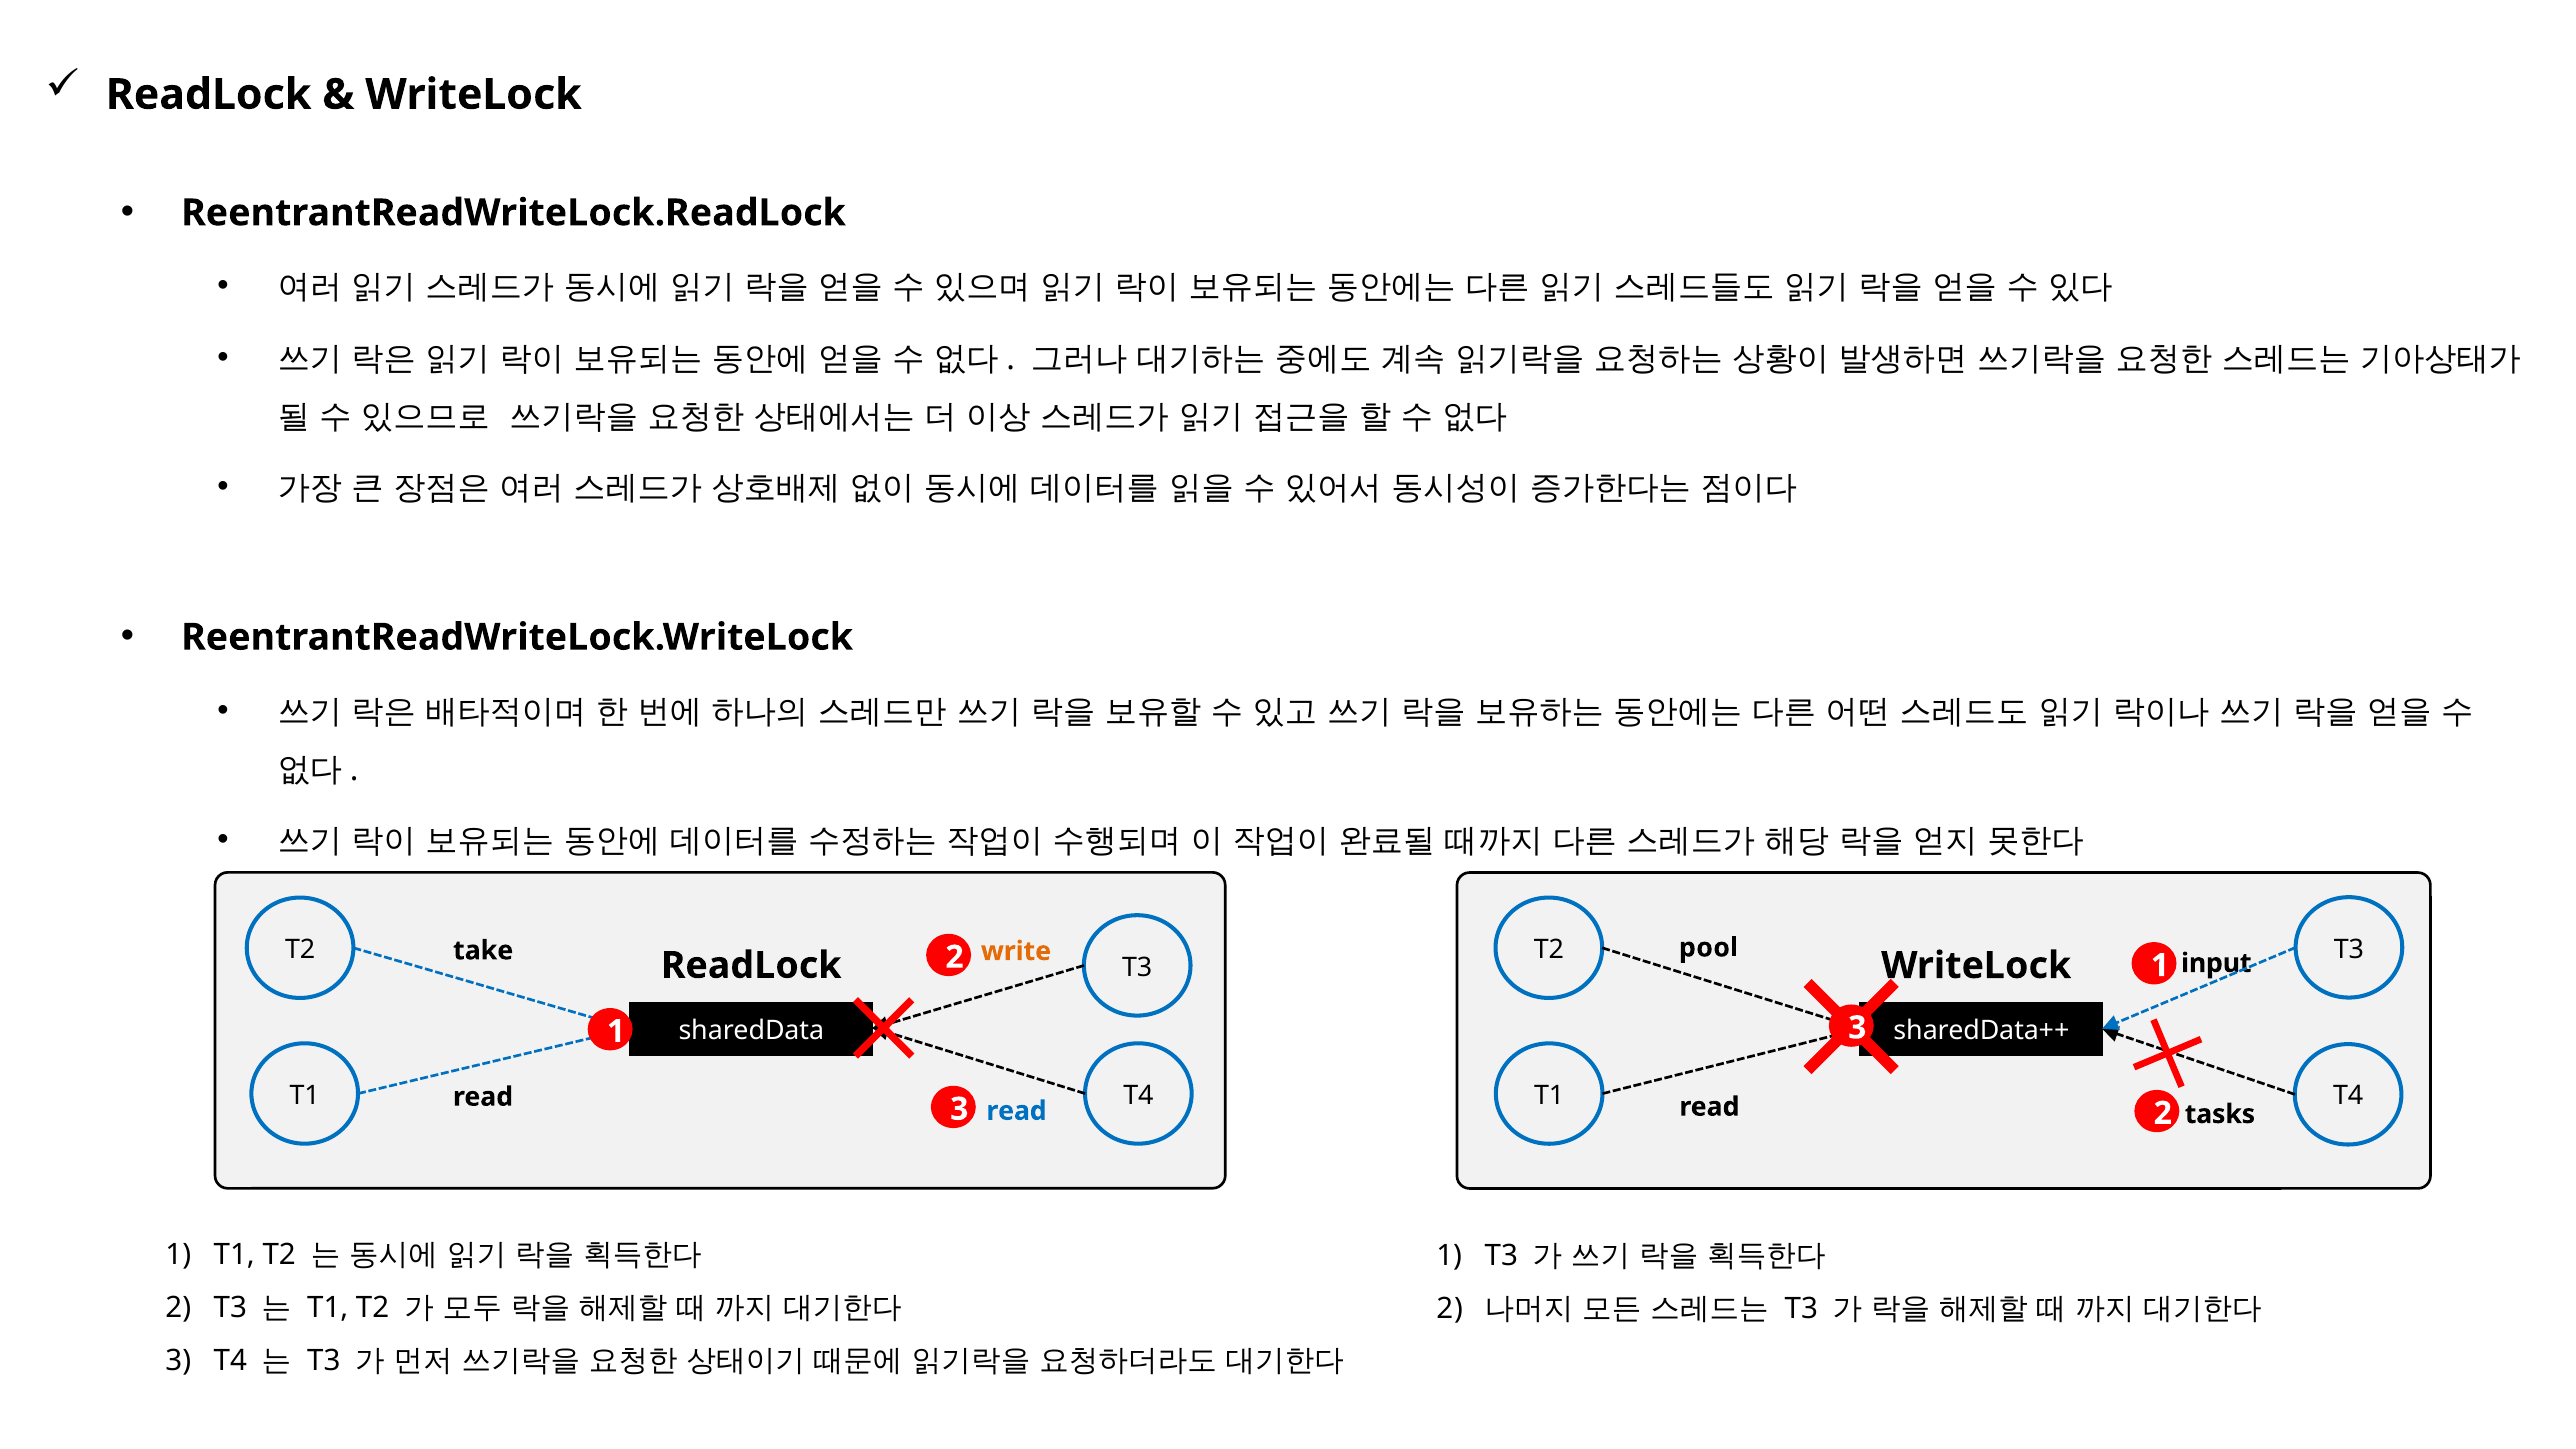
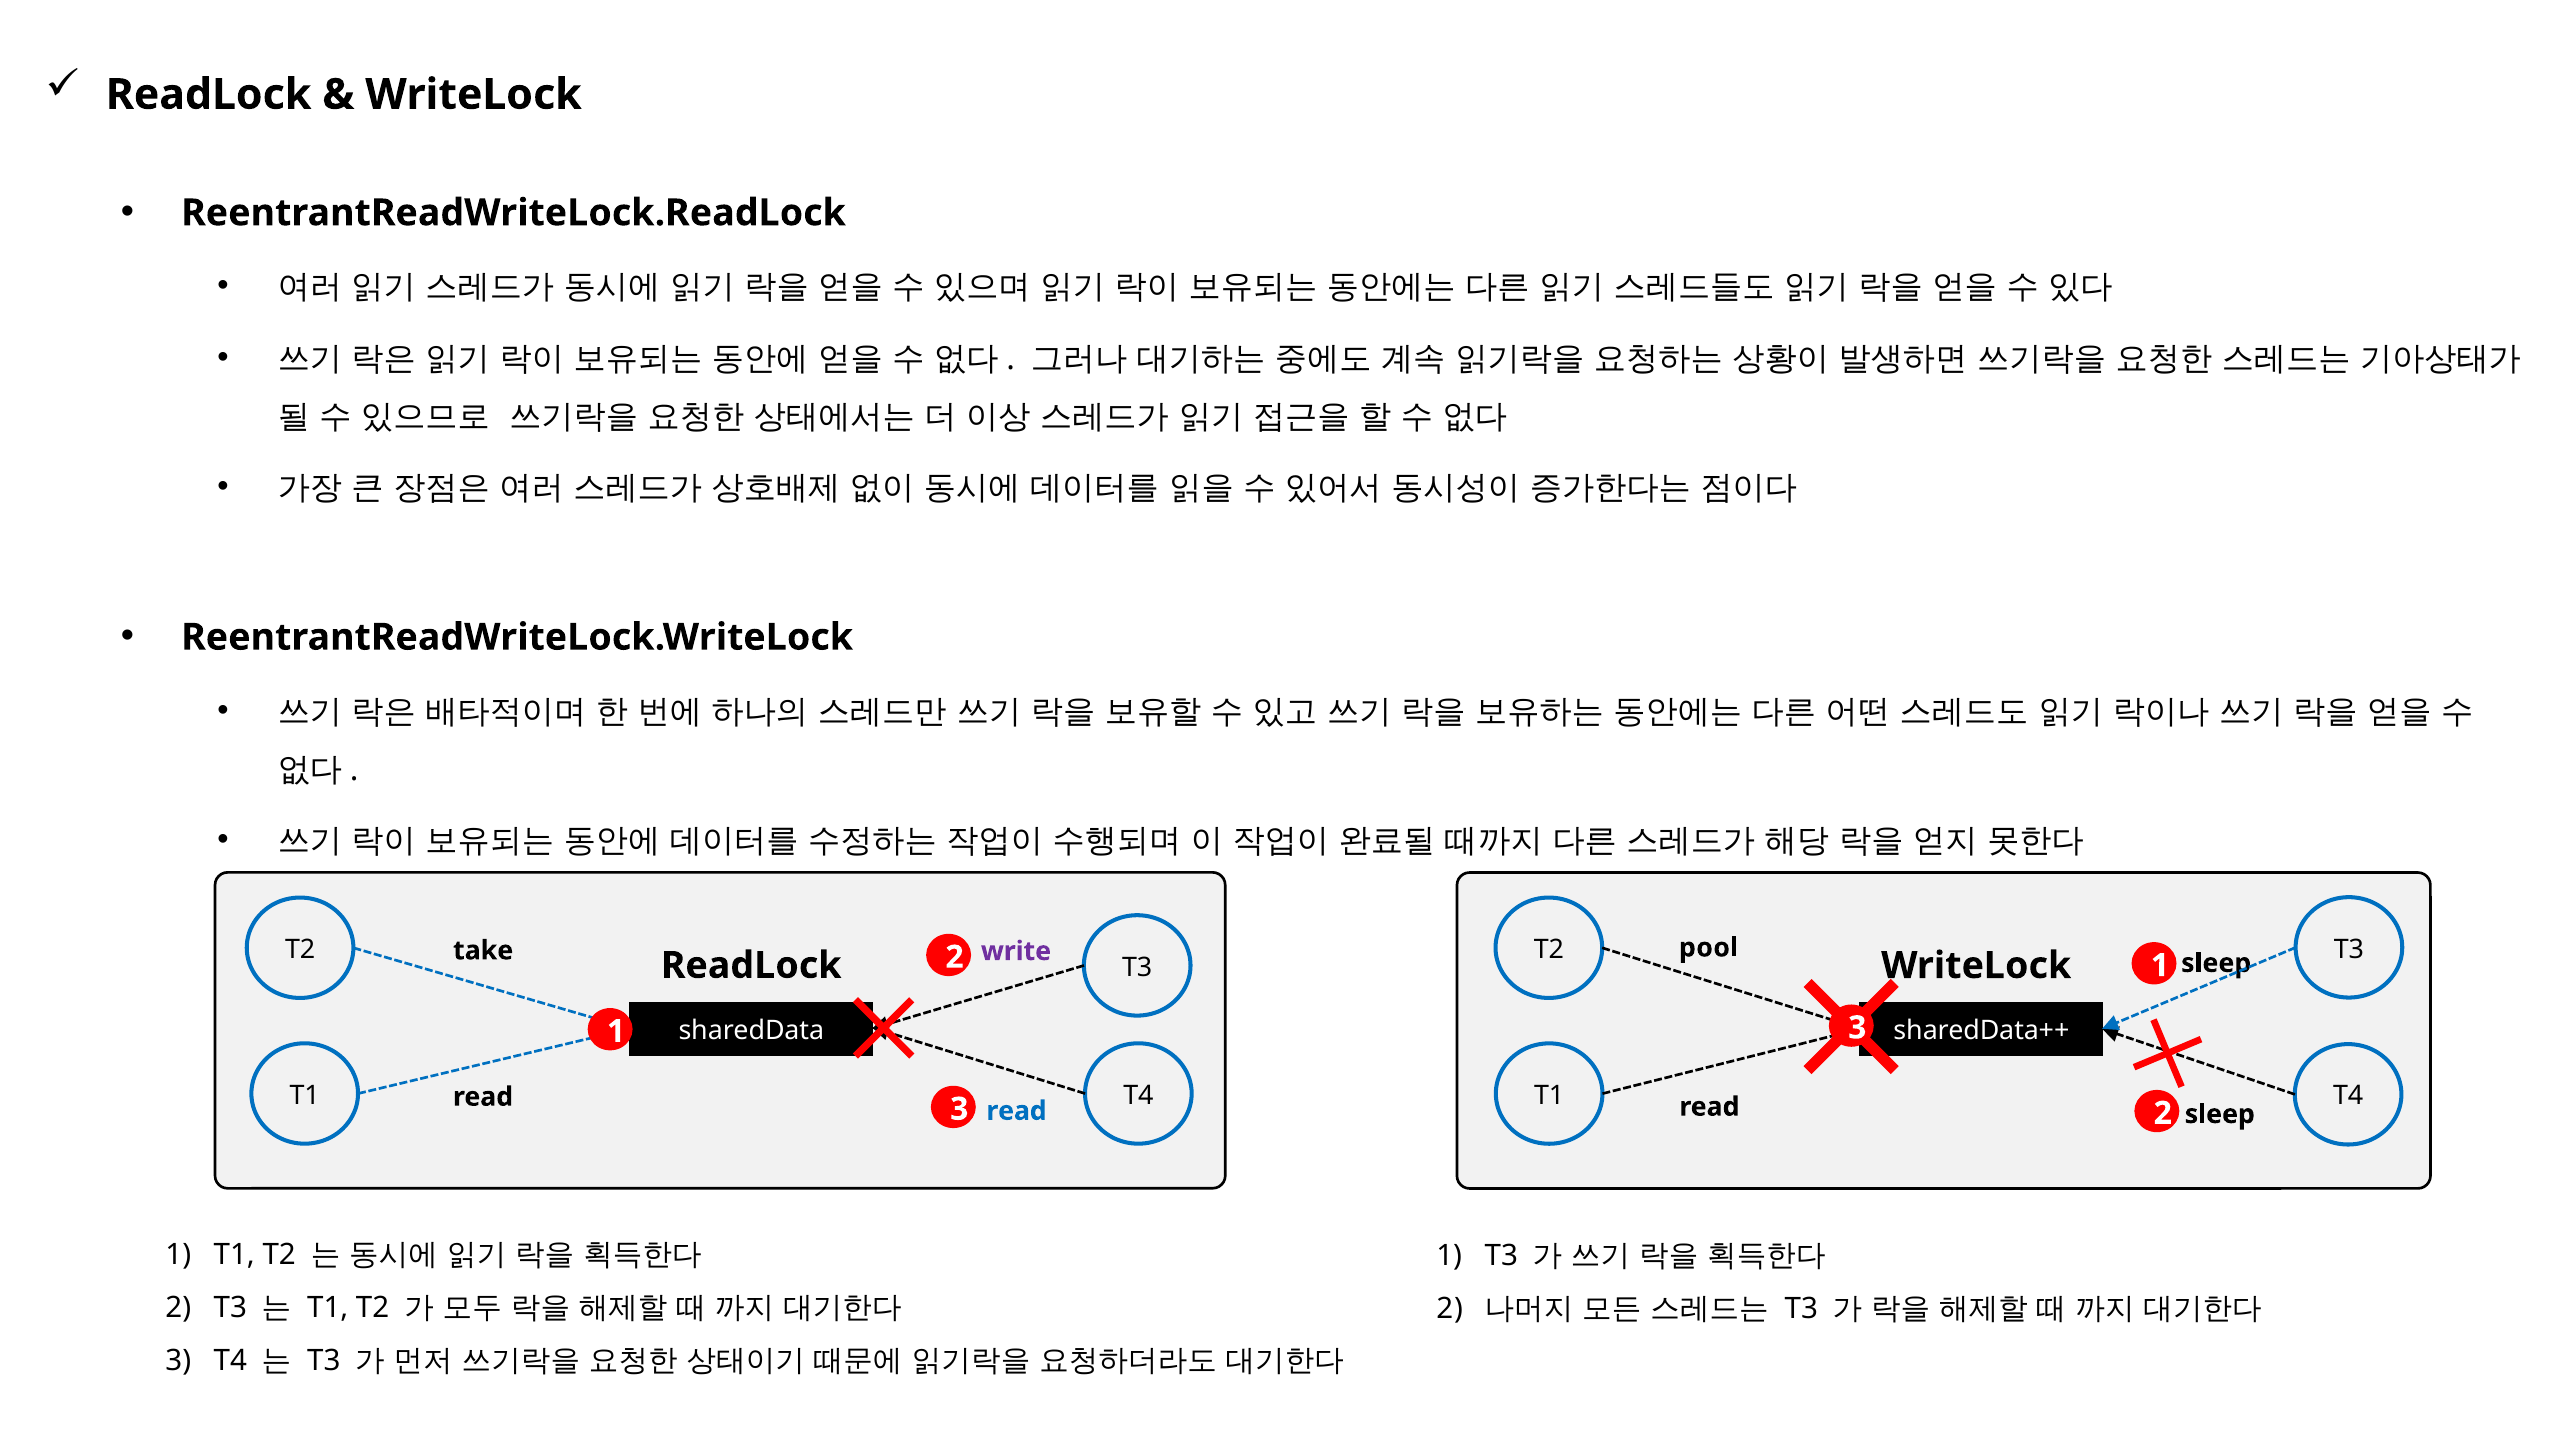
write colour: orange -> purple (1016, 951)
input: input -> sleep (2216, 963)
tasks: tasks -> sleep (2220, 1114)
